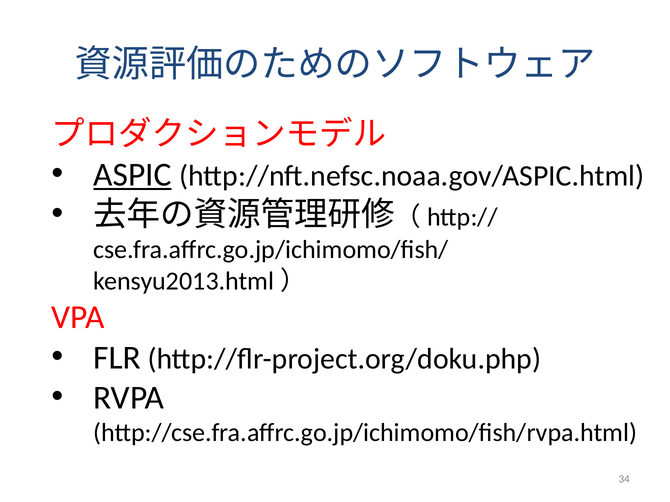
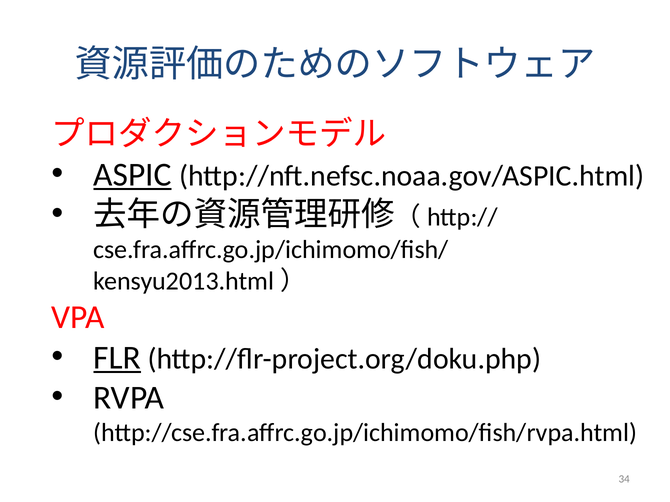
FLR underline: none -> present (117, 358)
